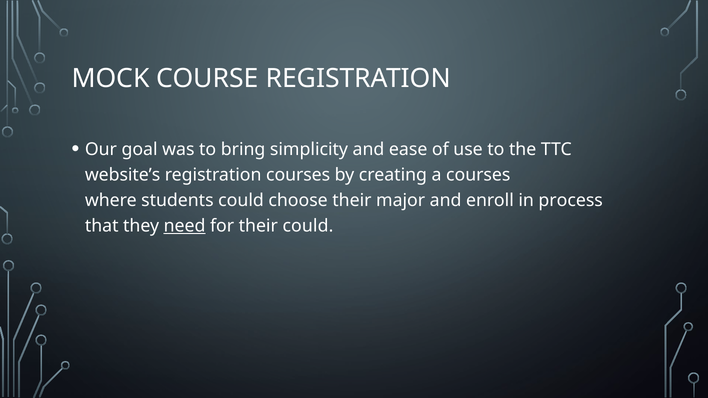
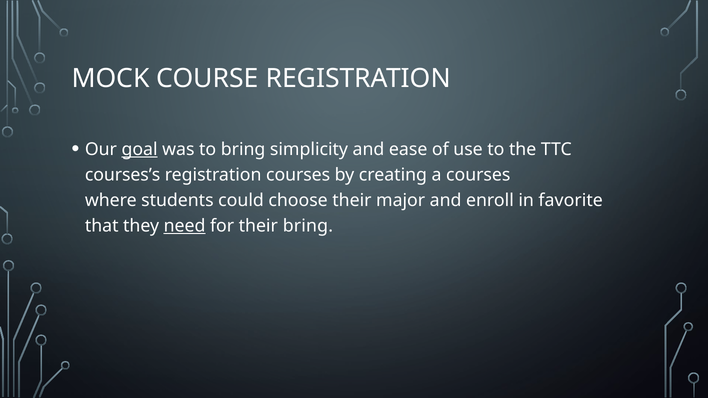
goal underline: none -> present (140, 149)
website’s: website’s -> courses’s (123, 175)
process: process -> favorite (571, 200)
their could: could -> bring (308, 226)
